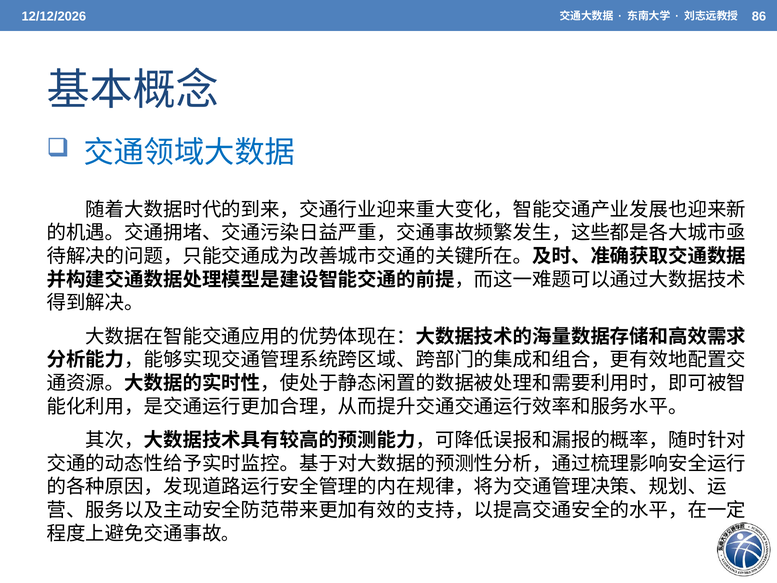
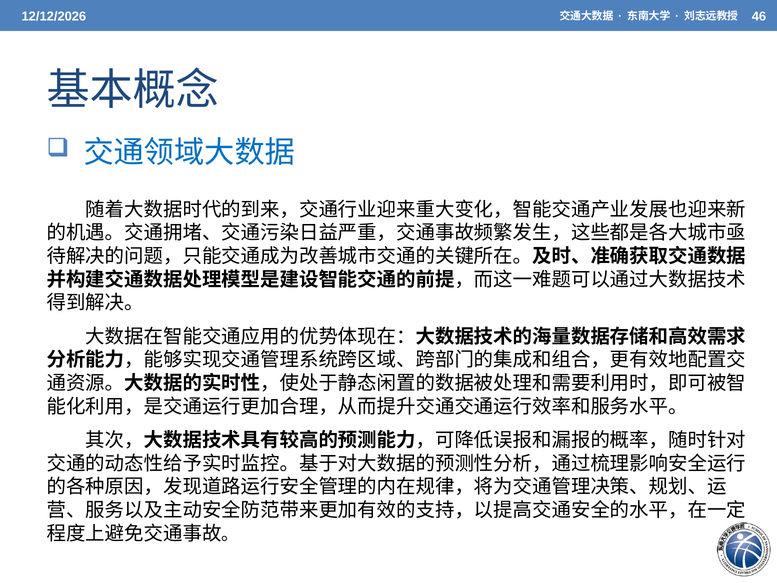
86: 86 -> 46 (759, 16)
